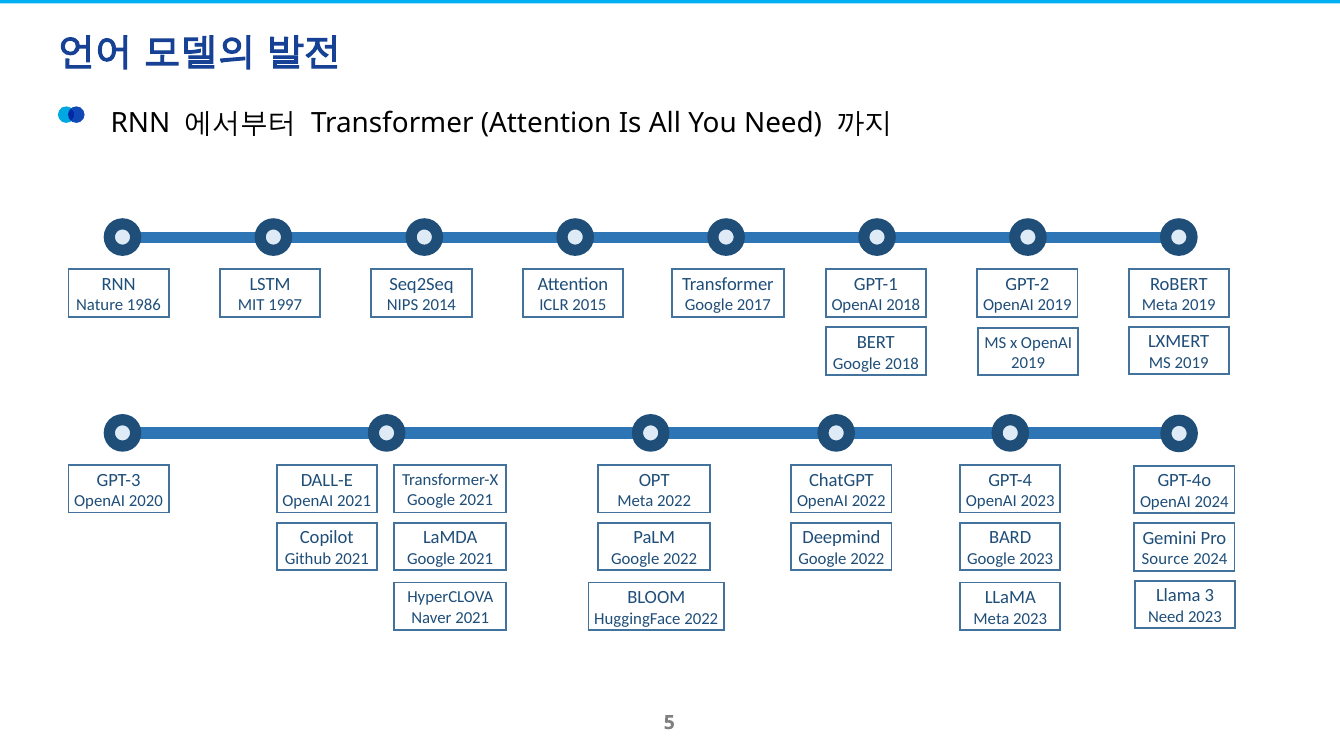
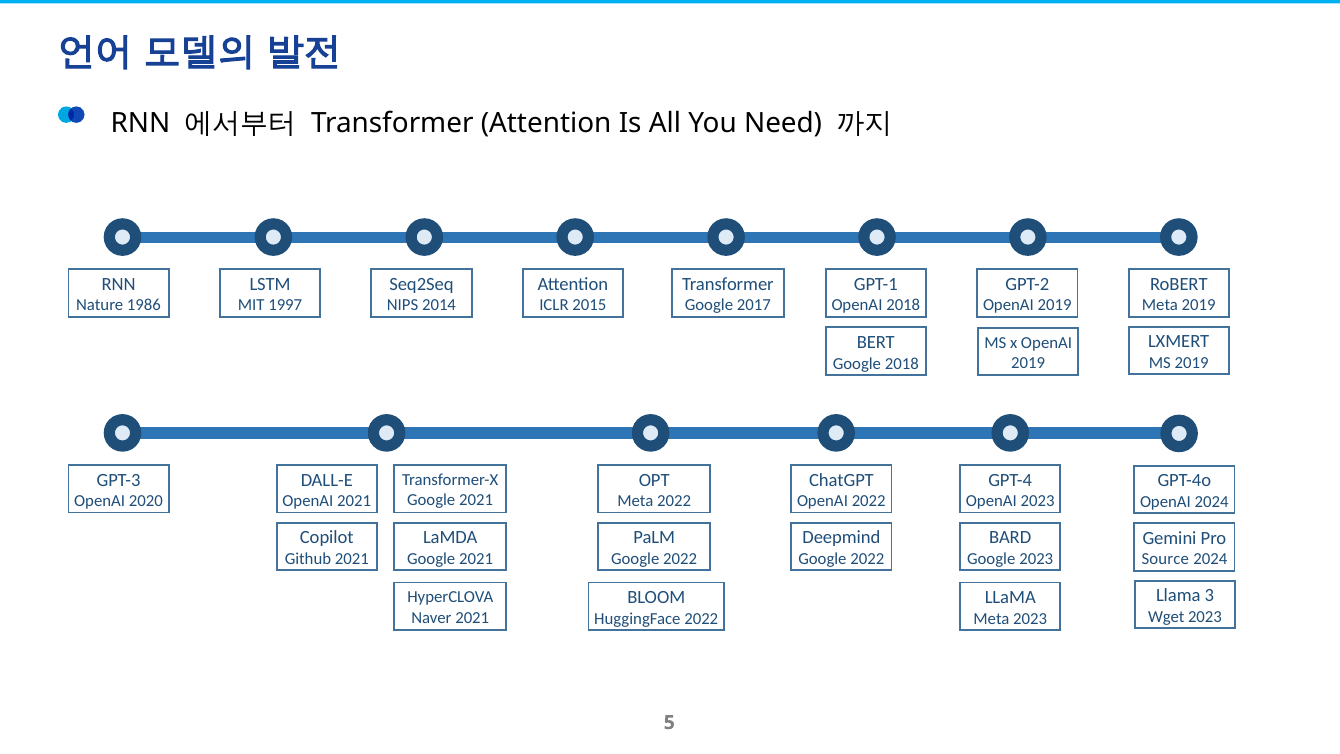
Need: Need -> Wget (1166, 617)
